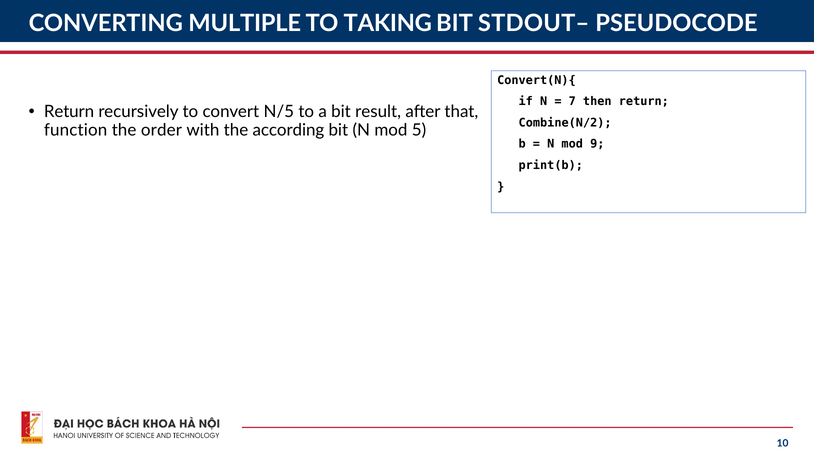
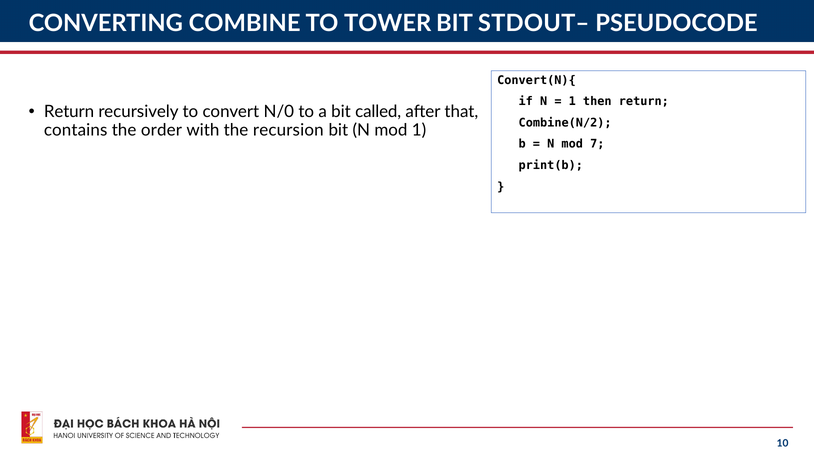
MULTIPLE: MULTIPLE -> COMBINE (245, 23)
TAKING: TAKING -> TOWER (388, 23)
7: 7 -> 1 (572, 101)
N/5: N/5 -> N/0 (279, 112)
result: result -> called (378, 112)
function: function -> contains (76, 130)
according: according -> recursion (288, 130)
mod 5: 5 -> 1 (419, 130)
9: 9 -> 7 (597, 144)
